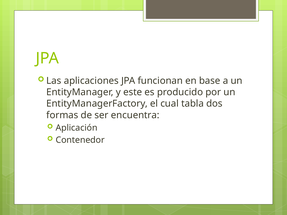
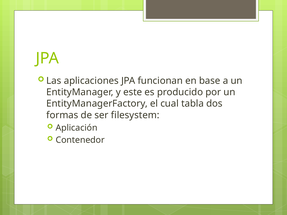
encuentra: encuentra -> filesystem (135, 115)
